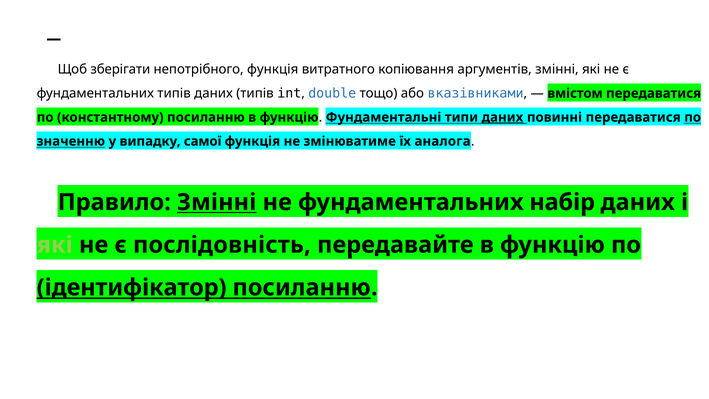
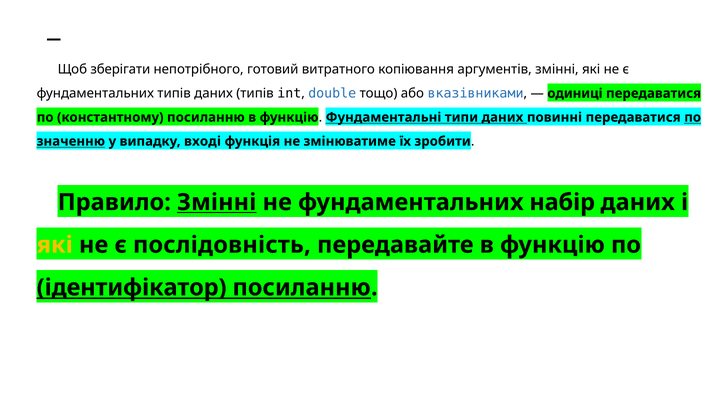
непотрібного функція: функція -> готовий (273, 69)
вмістом: вмістом -> одиниці (575, 93)
даних underline: present -> none (502, 117)
самої: самої -> вході (202, 141)
аналога: аналога -> зробити (443, 141)
які colour: light green -> yellow (55, 245)
